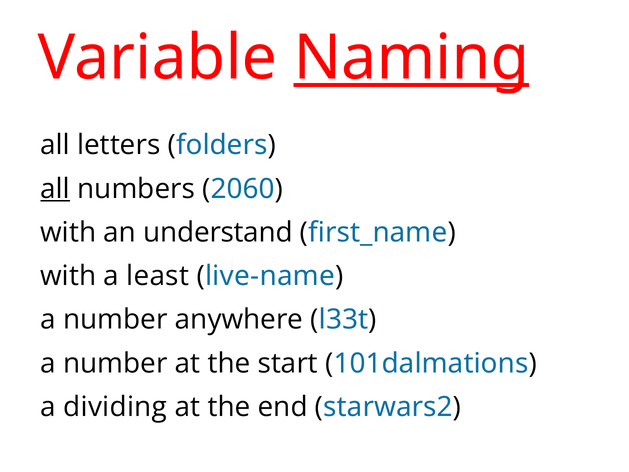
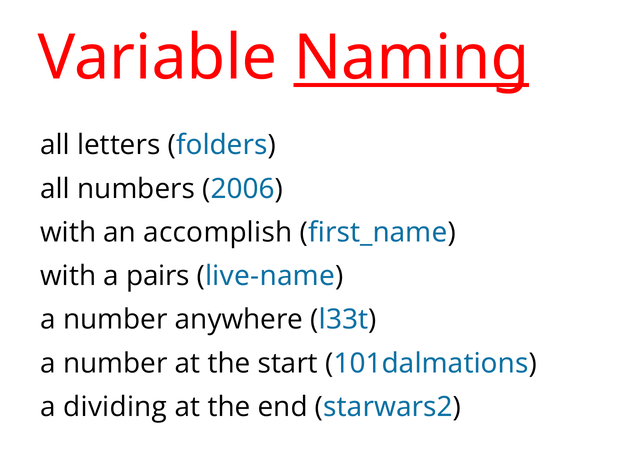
all underline: present -> none (55, 189)
2060: 2060 -> 2006 (243, 189)
understand: understand -> accomplish (218, 232)
least: least -> pairs (158, 276)
